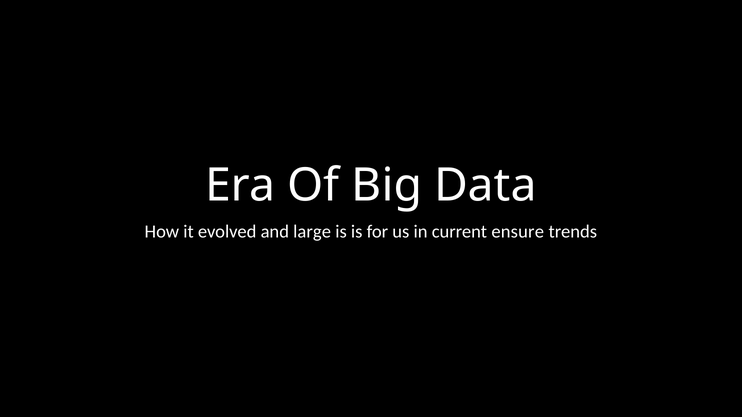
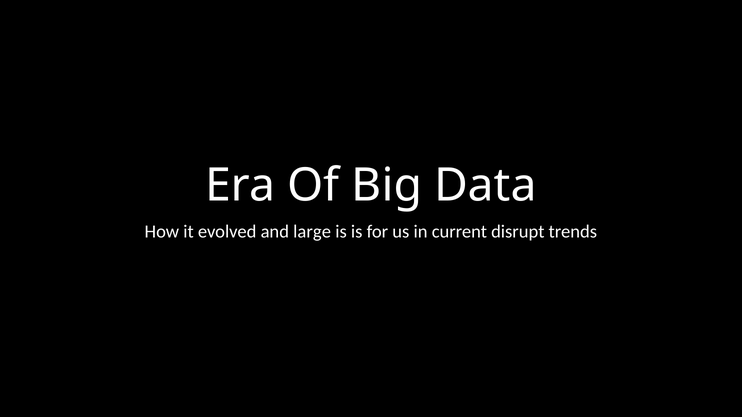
ensure: ensure -> disrupt (518, 232)
